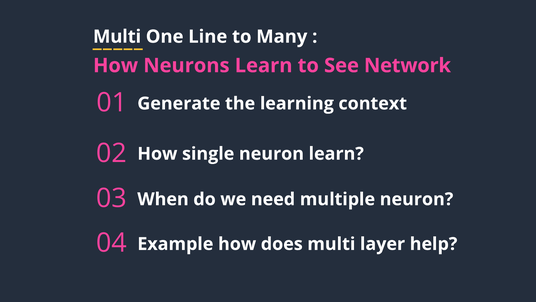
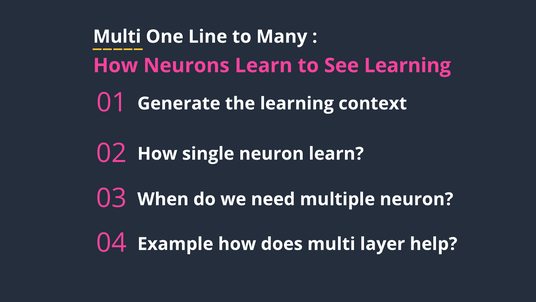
See Network: Network -> Learning (407, 65)
